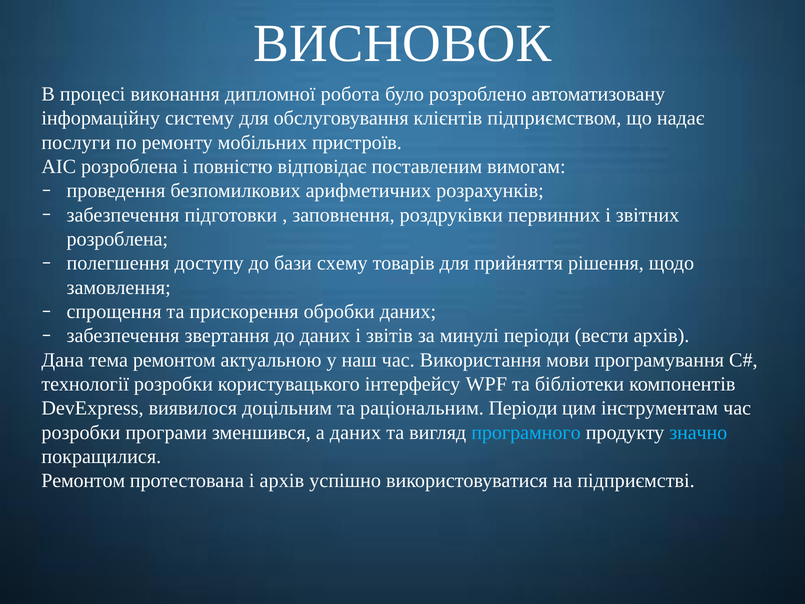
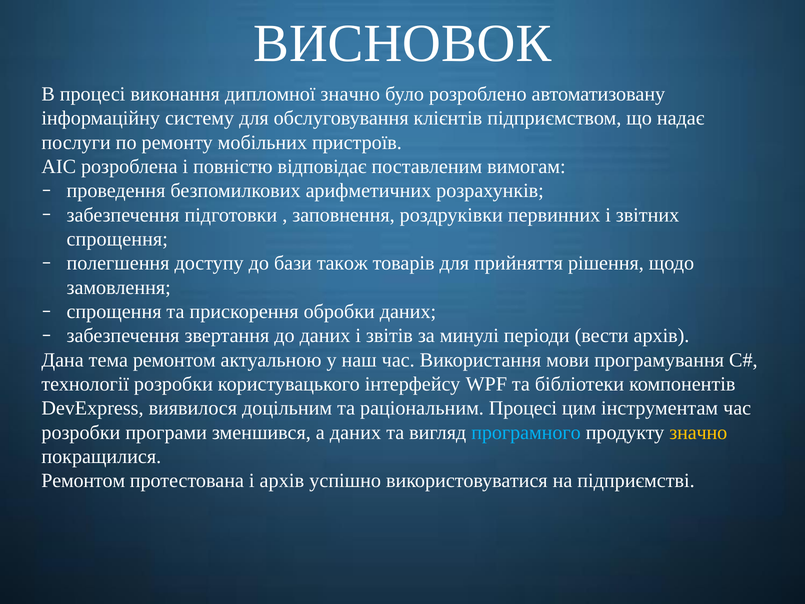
дипломної робота: робота -> значно (350, 94)
розроблена: розроблена -> спрощення (117, 239)
схему: схему -> також (342, 263)
раціональним Періоди: Періоди -> Процесі (523, 408)
значно colour: light blue -> yellow (698, 432)
